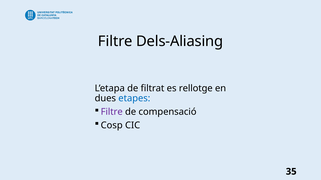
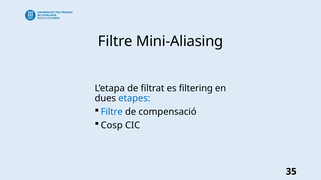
Dels-Aliasing: Dels-Aliasing -> Mini-Aliasing (180, 41)
rellotge: rellotge -> filtering (196, 89)
Filtre colour: purple -> blue (112, 112)
